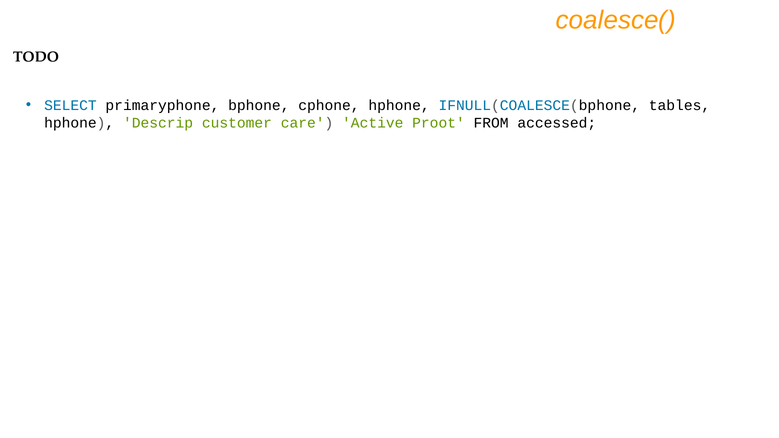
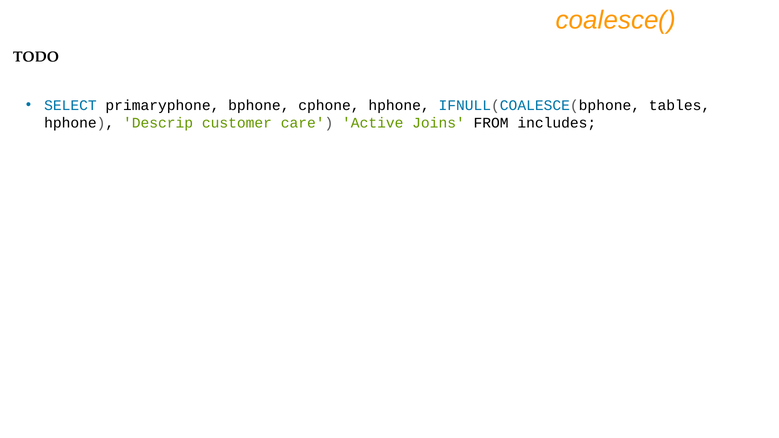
Proot: Proot -> Joins (439, 123)
accessed: accessed -> includes (557, 123)
